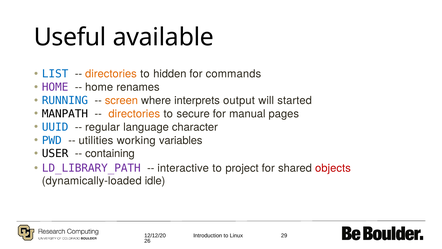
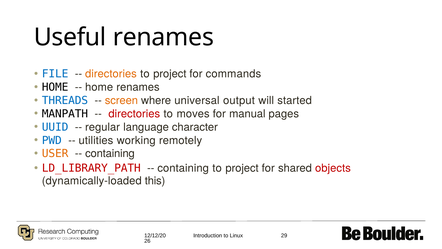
Useful available: available -> renames (163, 37)
LIST: LIST -> FILE (55, 74)
hidden: hidden -> project (170, 74)
HOME colour: purple -> black (55, 87)
RUNNING: RUNNING -> THREADS (65, 100)
interprets: interprets -> universal (197, 100)
directories colour: orange -> red (134, 114)
secure: secure -> moves (193, 114)
variables: variables -> remotely (181, 140)
USER colour: black -> orange (55, 153)
LD_LIBRARY_PATH colour: purple -> red (91, 168)
interactive: interactive -> containing (183, 168)
idle: idle -> this (155, 181)
